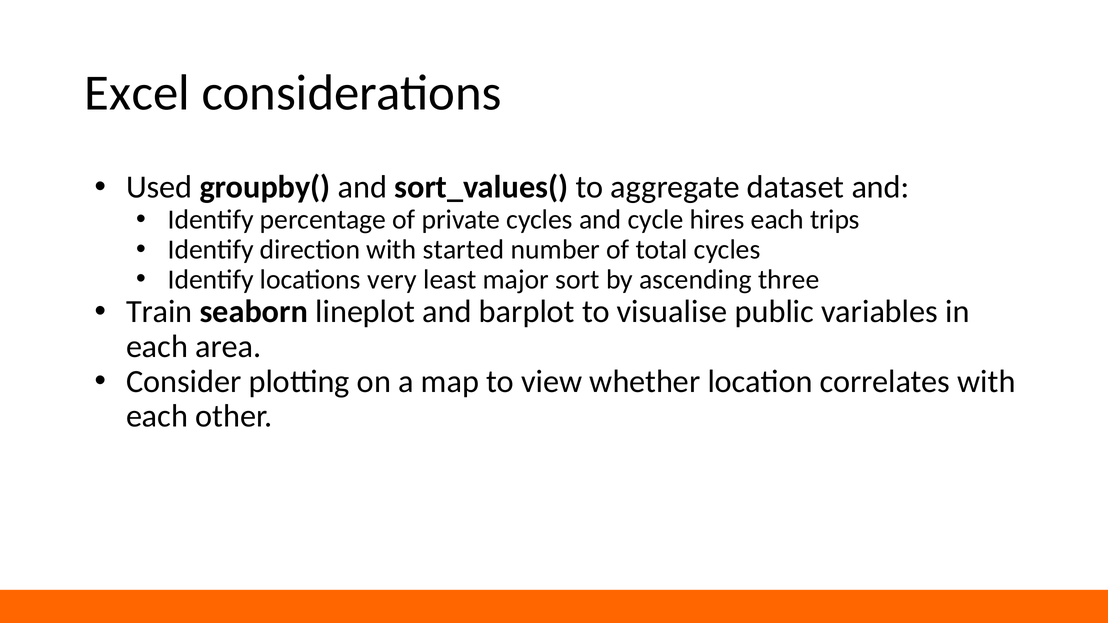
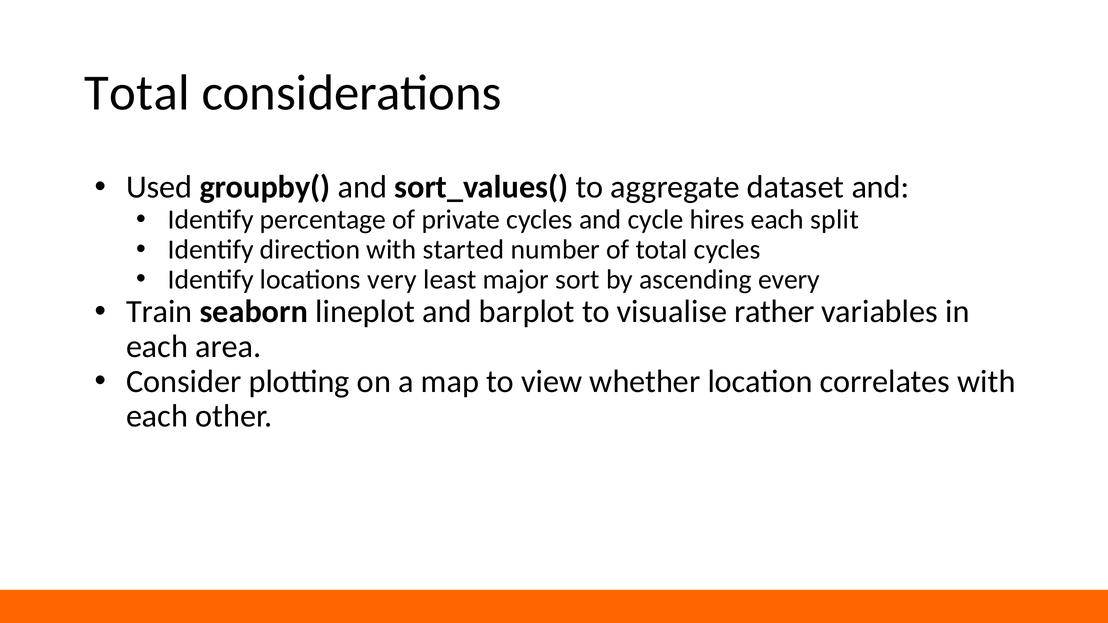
Excel: Excel -> Total (137, 93)
trips: trips -> split (835, 220)
three: three -> every (789, 280)
public: public -> rather (774, 312)
